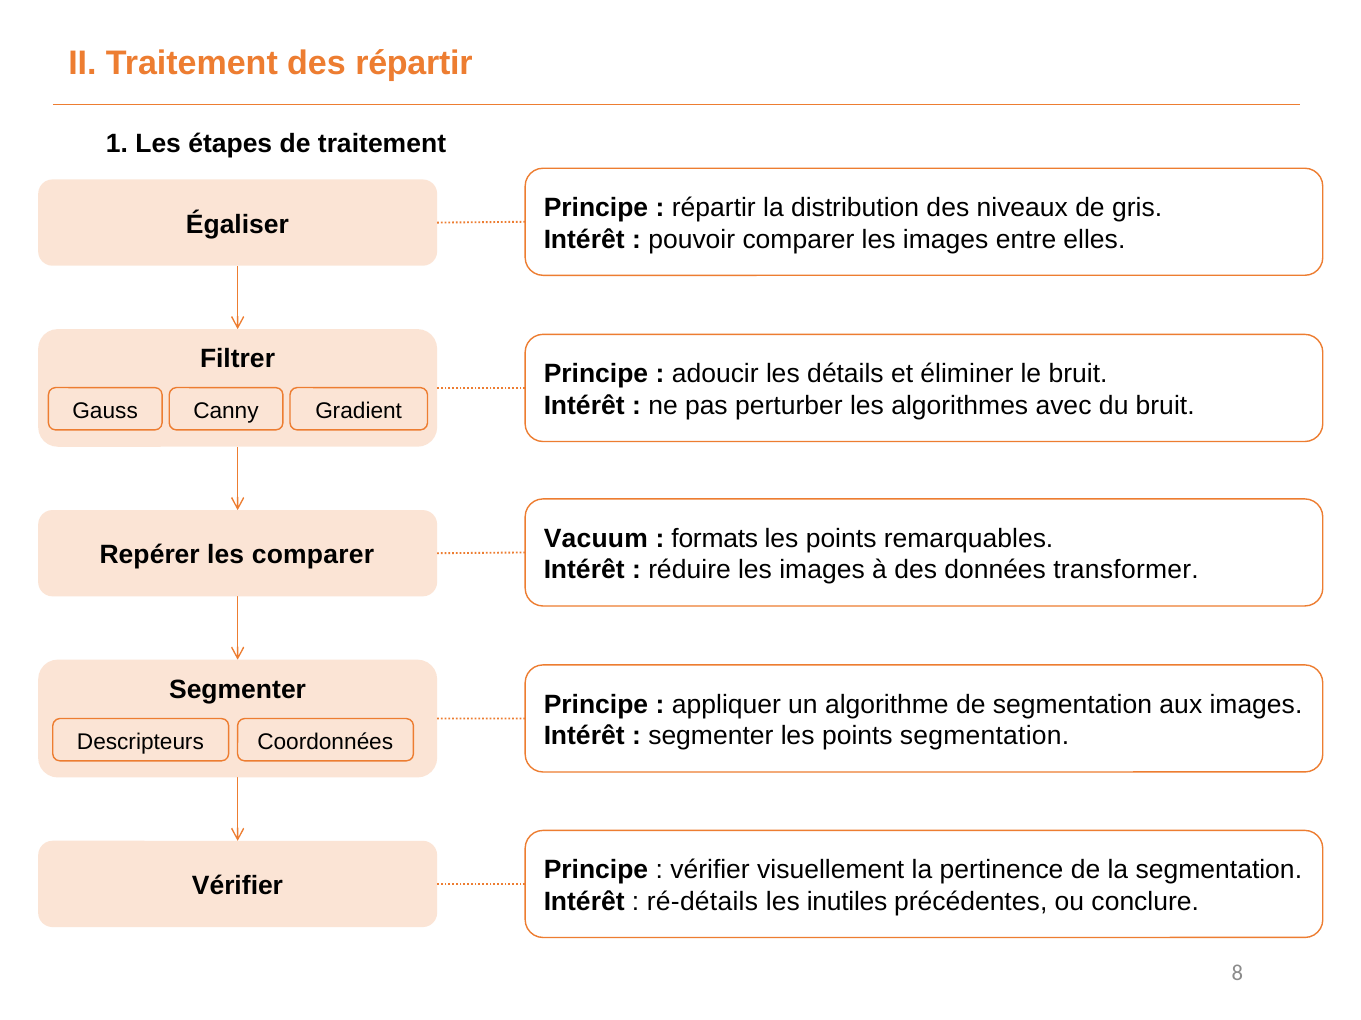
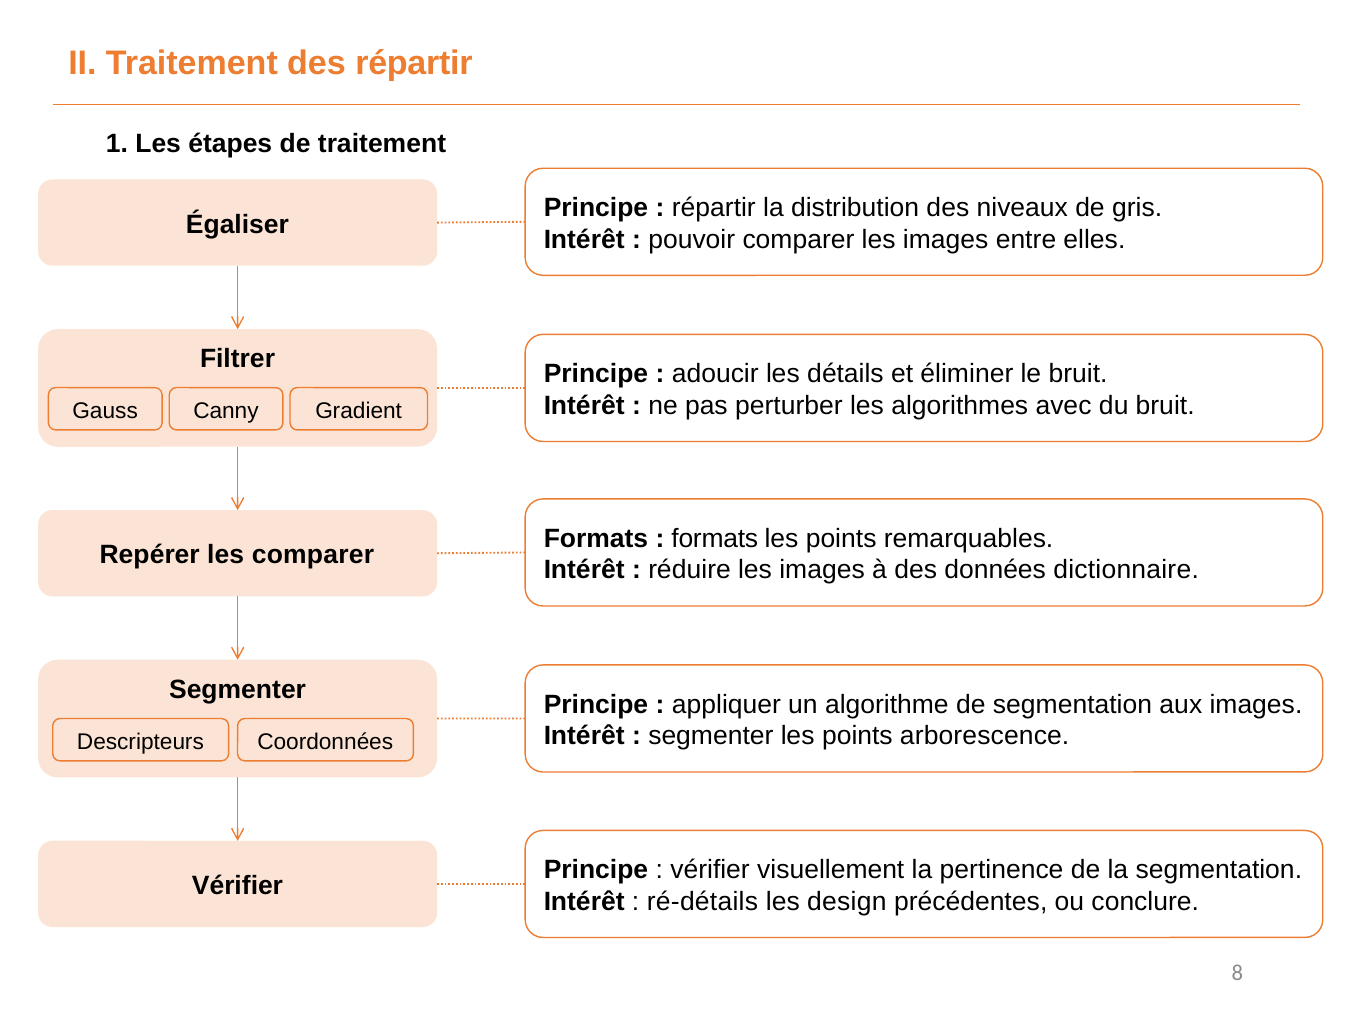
Vacuum: Vacuum -> Formats (596, 539)
transformer: transformer -> dictionnaire (1126, 571)
points segmentation: segmentation -> arborescence (985, 737)
inutiles: inutiles -> design (847, 902)
